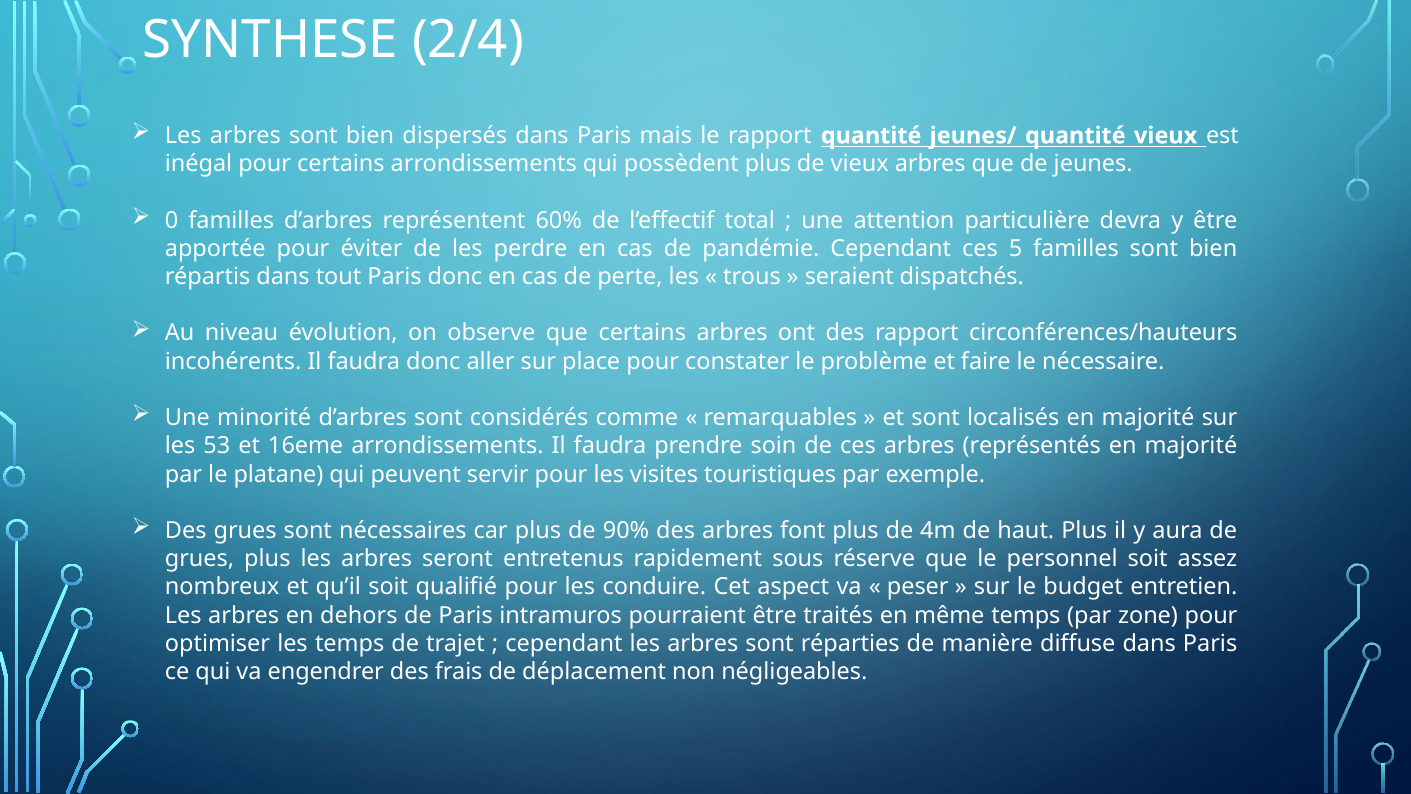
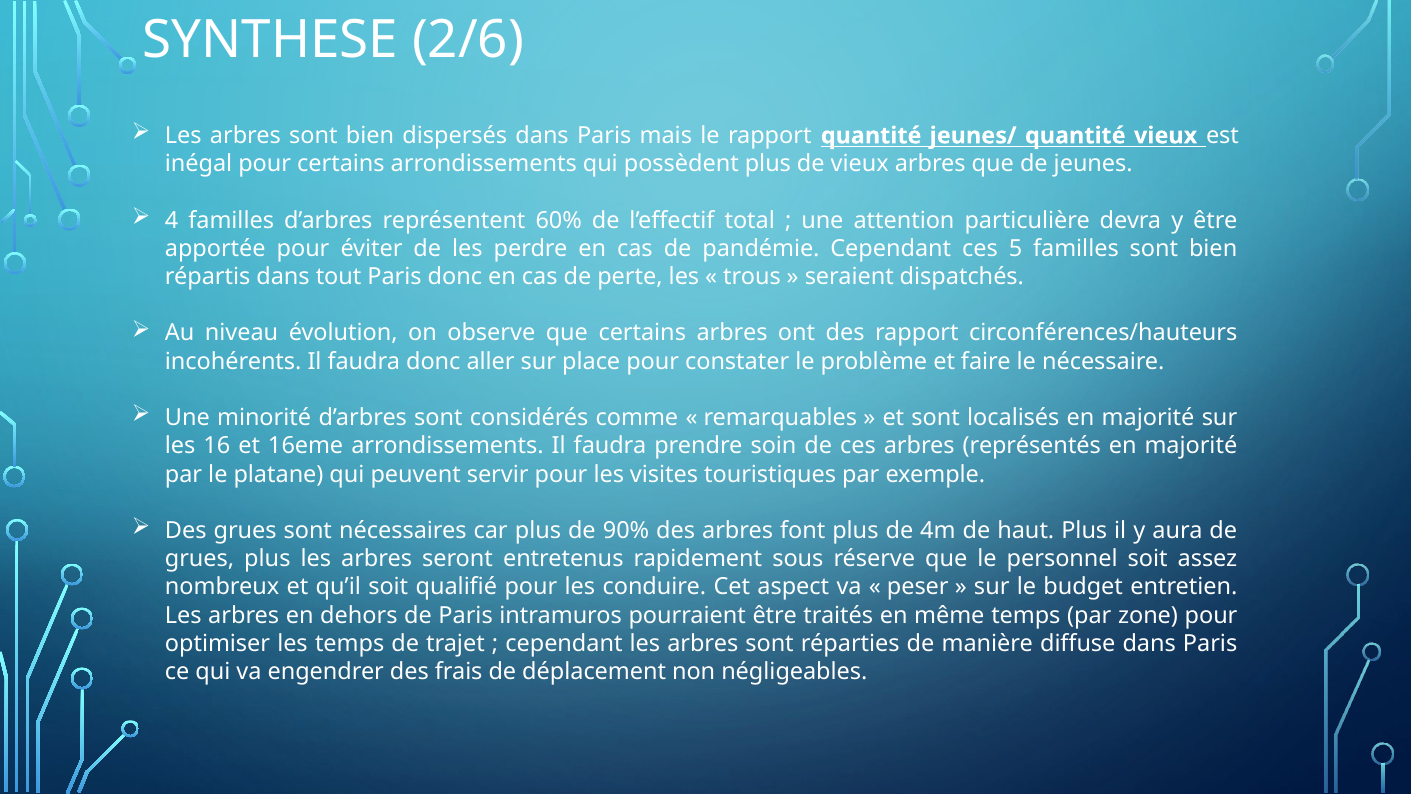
2/4: 2/4 -> 2/6 (468, 40)
0: 0 -> 4 (172, 220)
53: 53 -> 16 (217, 446)
